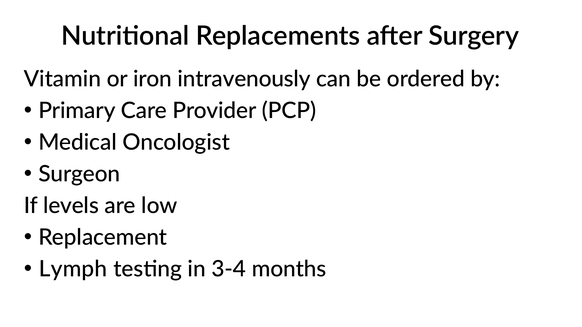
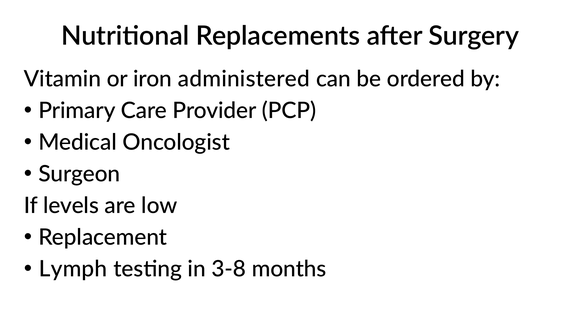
intravenously: intravenously -> administered (244, 79)
3-4: 3-4 -> 3-8 (229, 269)
